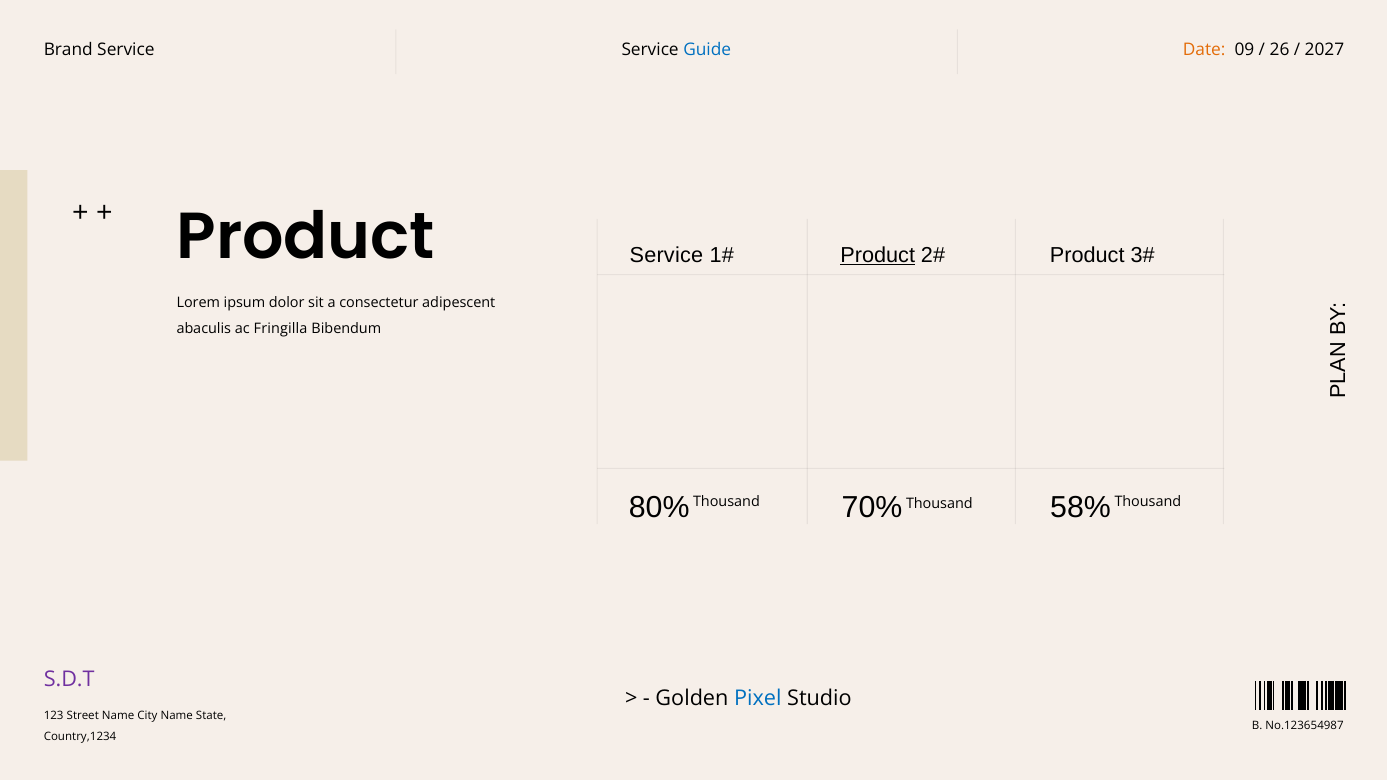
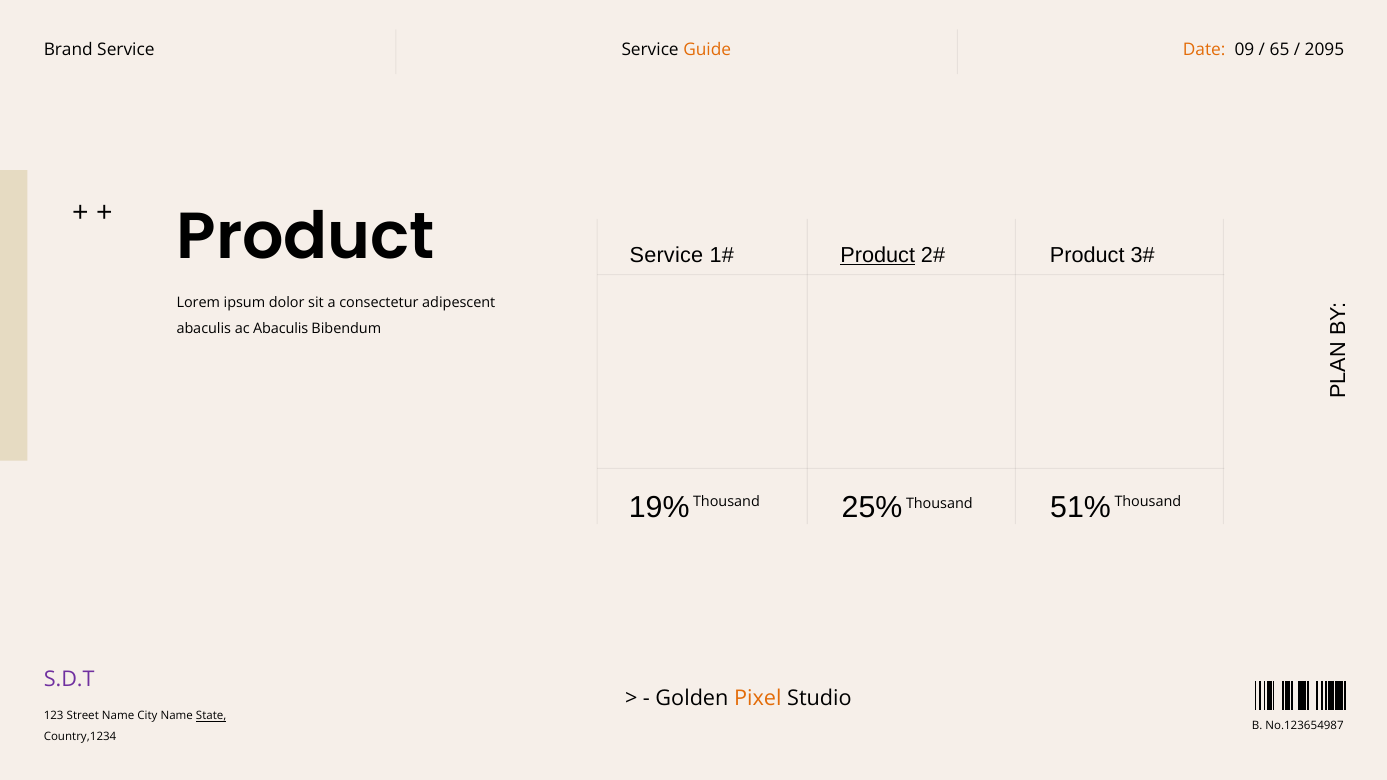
Guide colour: blue -> orange (707, 50)
26: 26 -> 65 (1280, 50)
2027: 2027 -> 2095 (1324, 50)
ac Fringilla: Fringilla -> Abaculis (281, 329)
80%: 80% -> 19% (659, 508)
70%: 70% -> 25% (872, 508)
58%: 58% -> 51% (1081, 508)
Pixel colour: blue -> orange (758, 699)
State underline: none -> present (211, 716)
